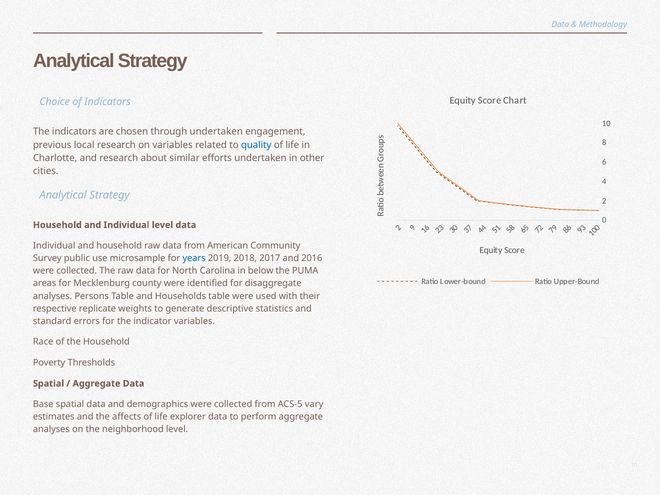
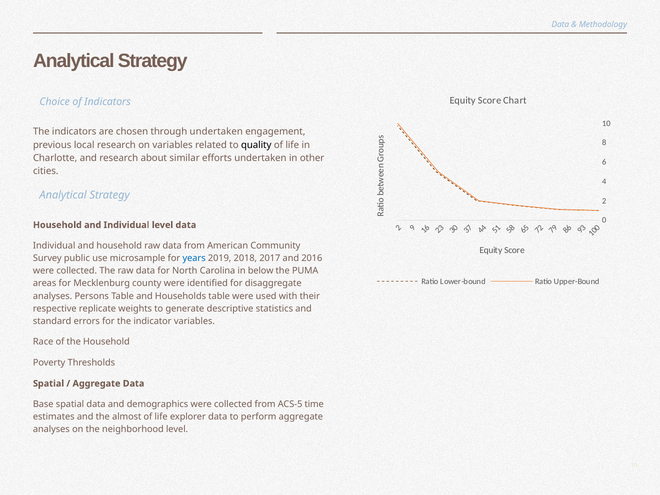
quality colour: blue -> black (256, 145)
vary: vary -> time (314, 404)
affects: affects -> almost (127, 417)
